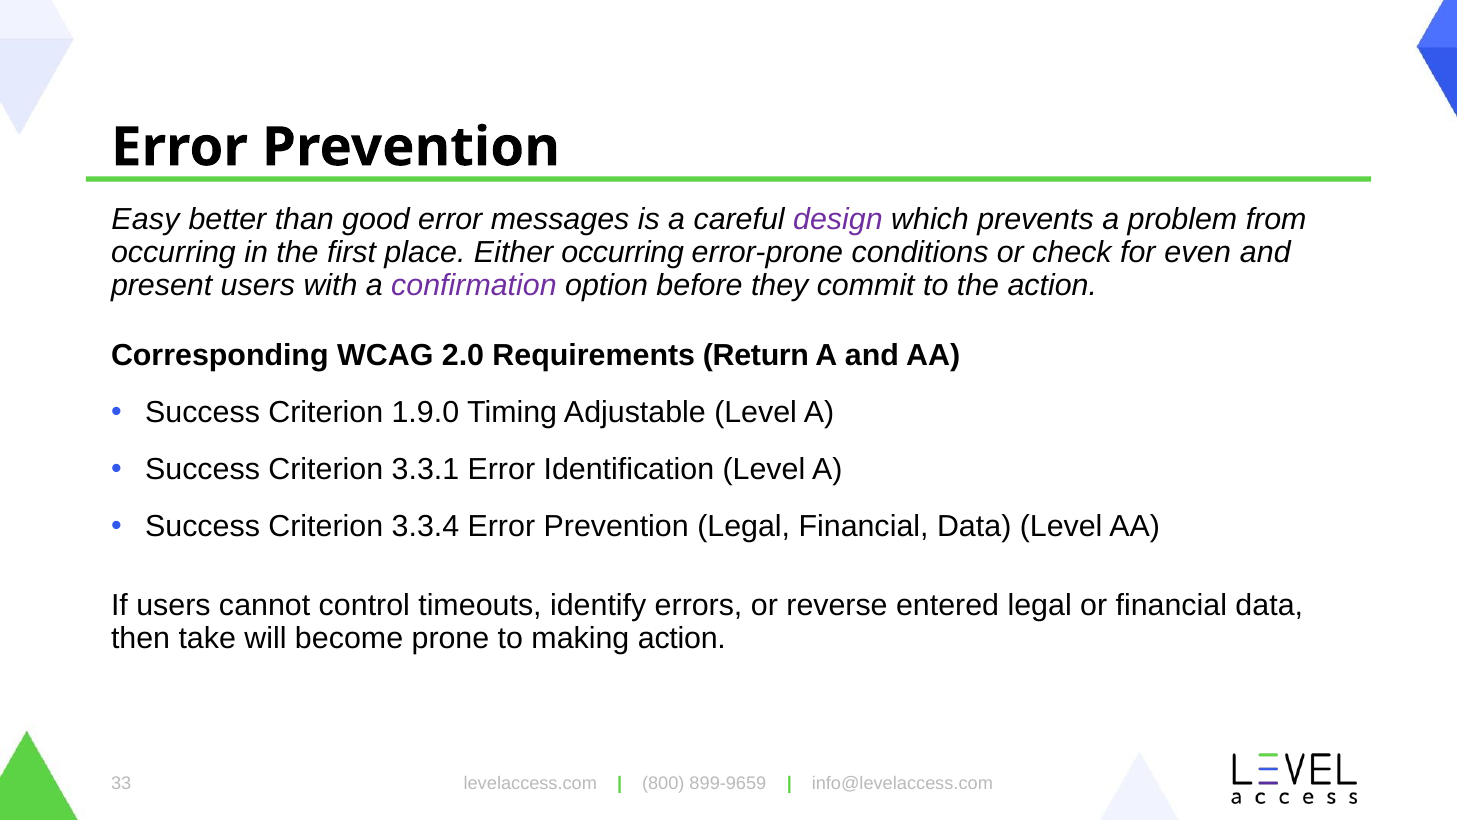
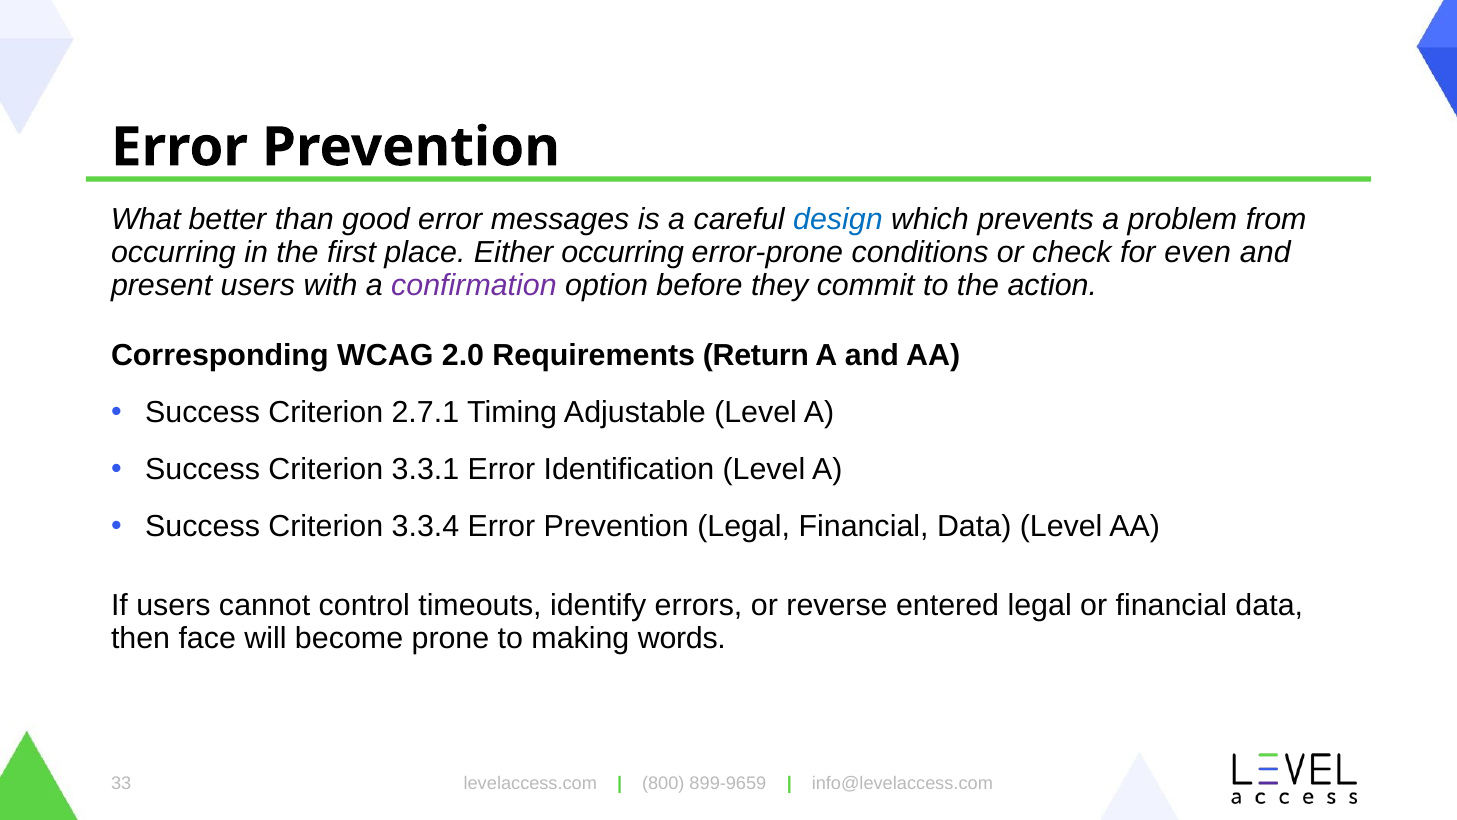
Easy: Easy -> What (146, 220)
design colour: purple -> blue (838, 220)
1.9.0: 1.9.0 -> 2.7.1 (425, 412)
take: take -> face (207, 638)
making action: action -> words (682, 638)
